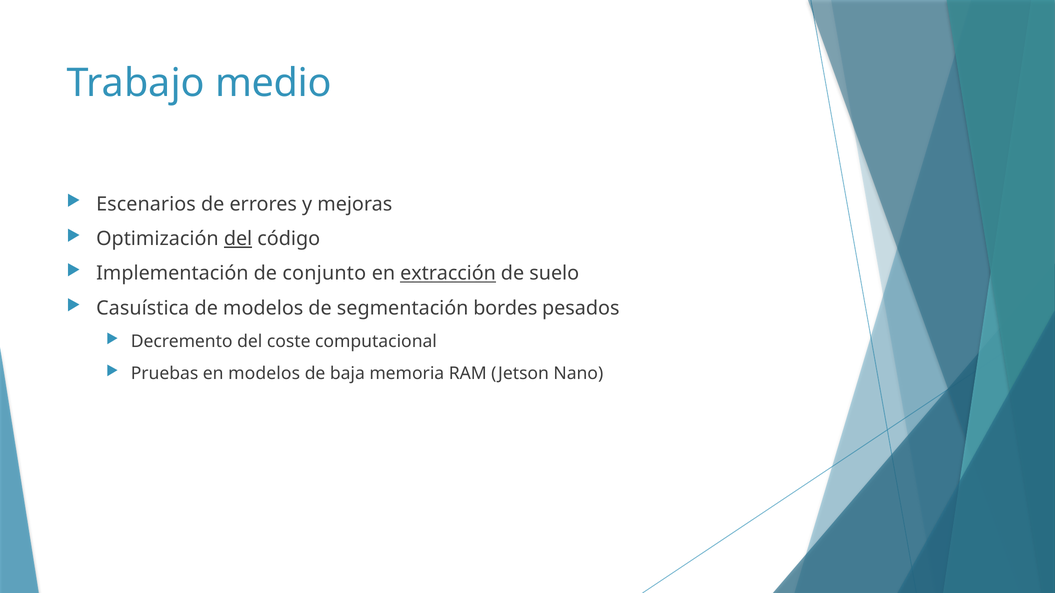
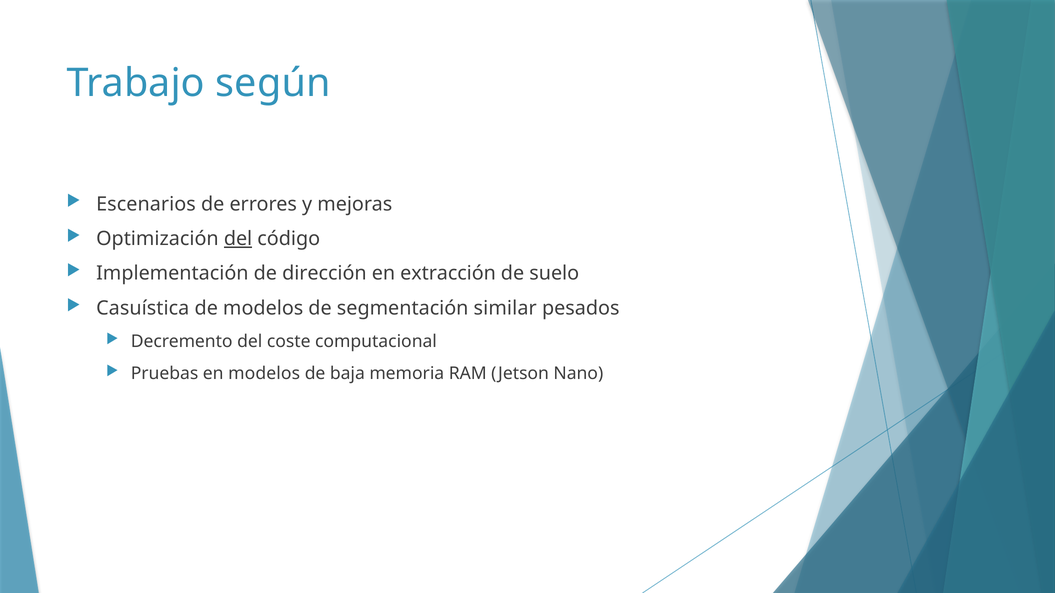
medio: medio -> según (273, 83)
conjunto: conjunto -> dirección (324, 274)
extracción underline: present -> none (448, 274)
bordes: bordes -> similar (505, 308)
